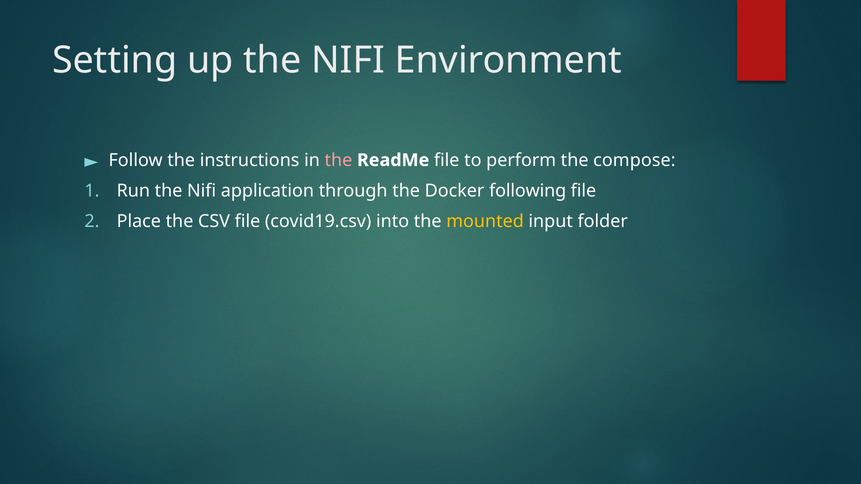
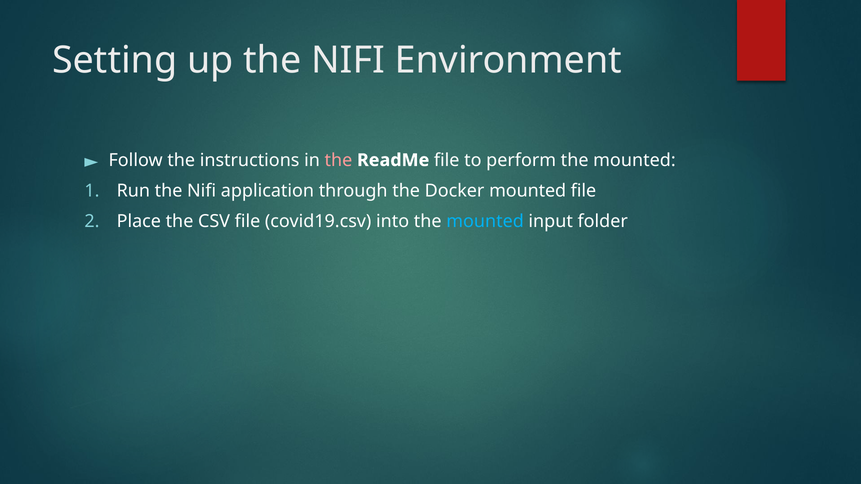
perform the compose: compose -> mounted (634, 160)
Docker following: following -> mounted (528, 191)
mounted colour: yellow -> light blue (485, 221)
